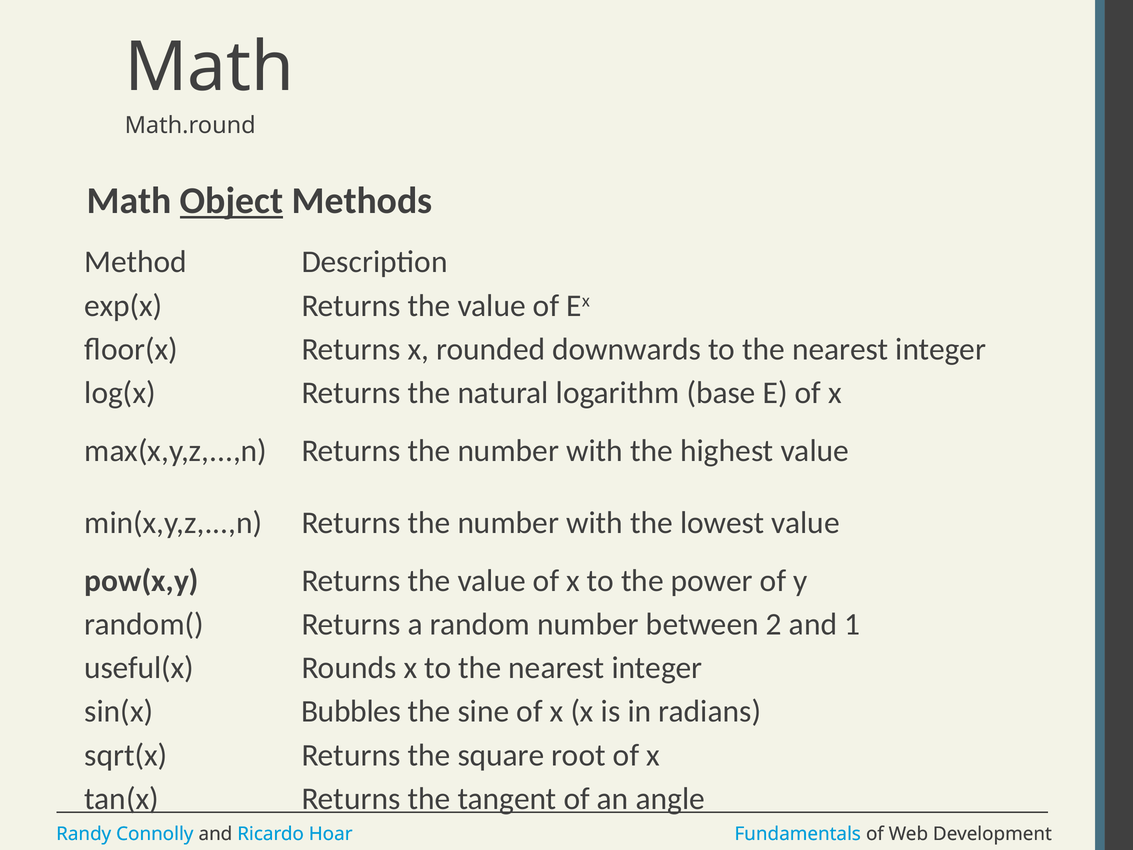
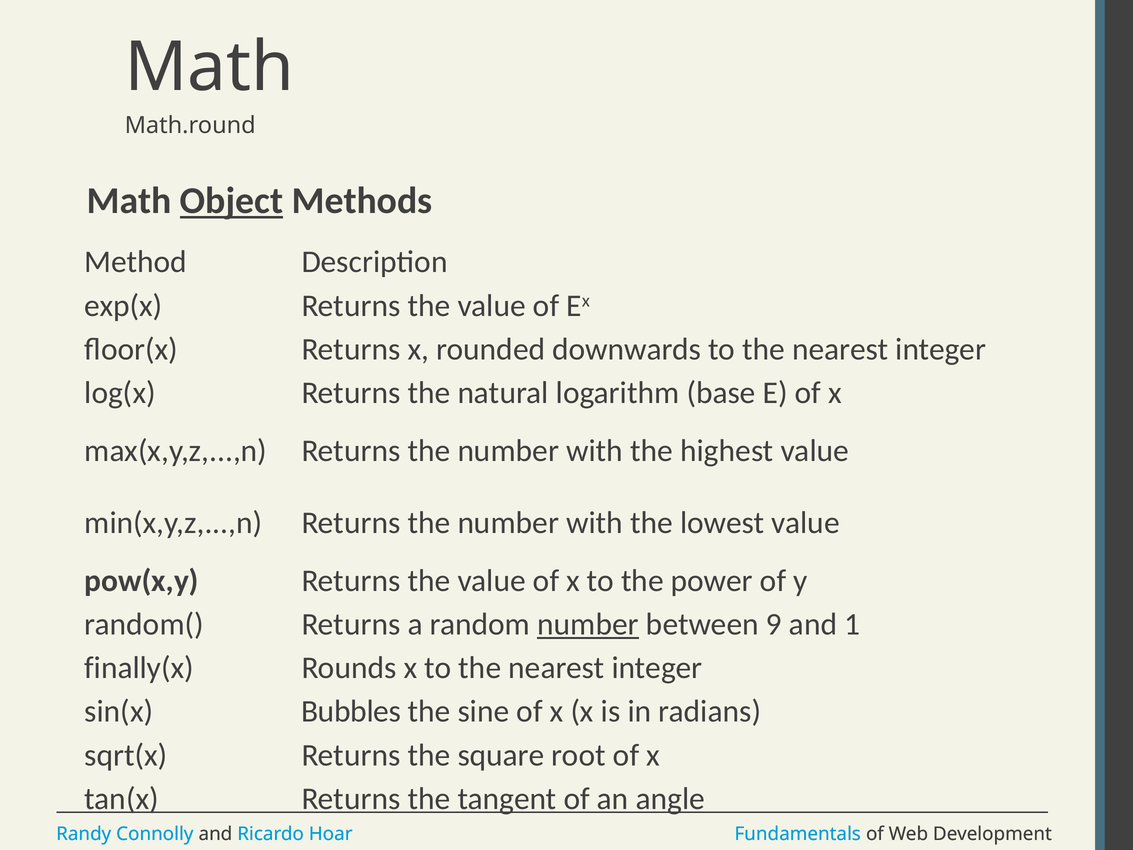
number underline: none -> present (588, 624)
2: 2 -> 9 (774, 624)
useful(x: useful(x -> finally(x (139, 668)
